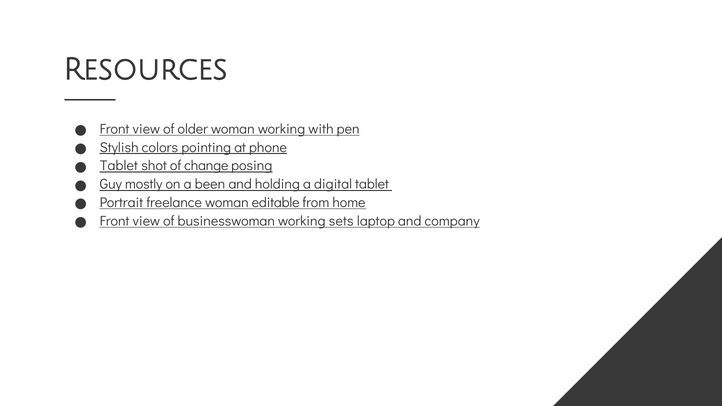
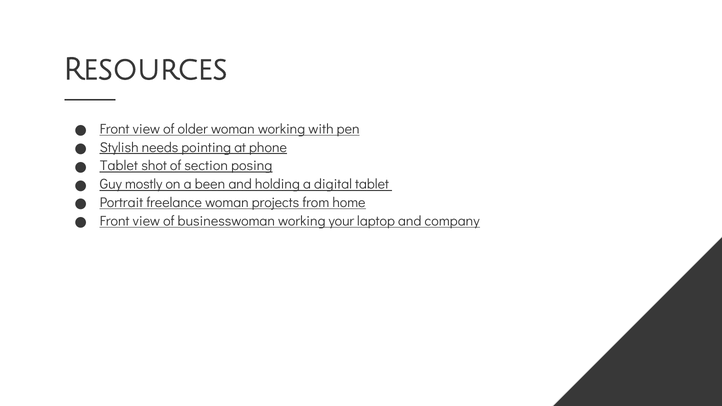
colors: colors -> needs (160, 147)
change: change -> section (206, 166)
editable: editable -> projects (276, 203)
sets: sets -> your (341, 221)
